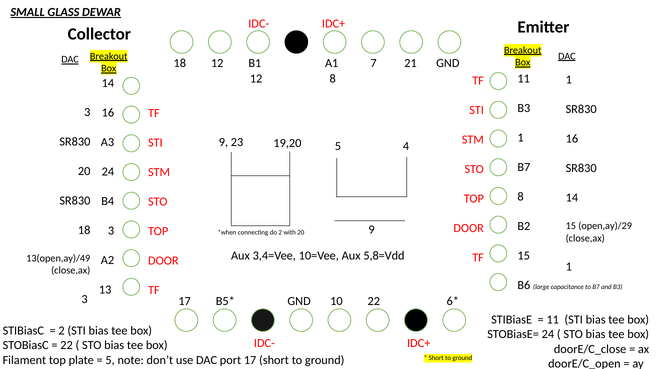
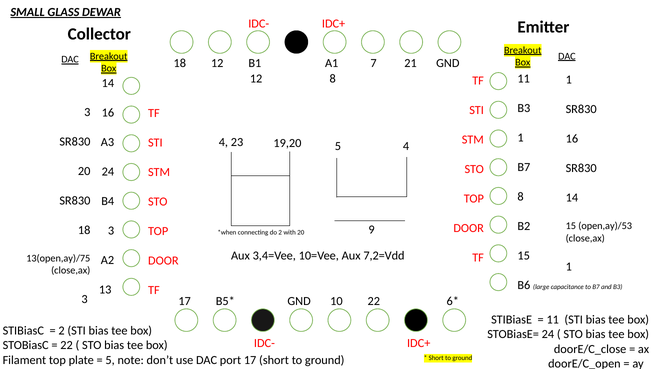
9: 9 -> 4 (223, 142)
open,ay)/29: open,ay)/29 -> open,ay)/53 (605, 226)
5,8=Vdd: 5,8=Vdd -> 7,2=Vdd (384, 255)
13(open,ay)/49: 13(open,ay)/49 -> 13(open,ay)/75 (58, 258)
